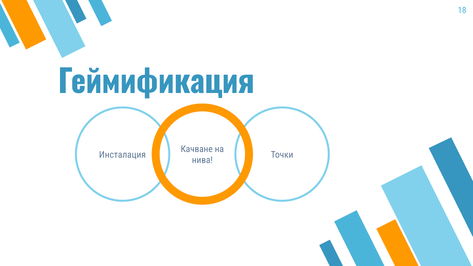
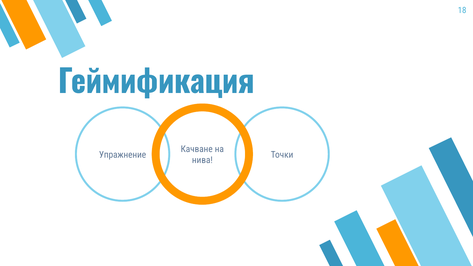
Инсталация: Инсталация -> Упражнение (123, 155)
